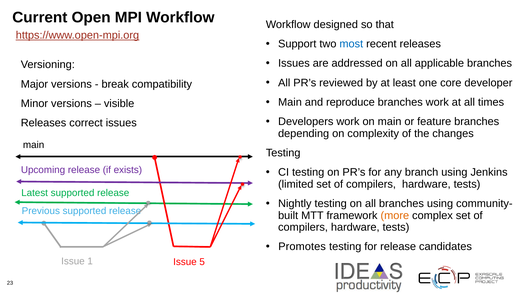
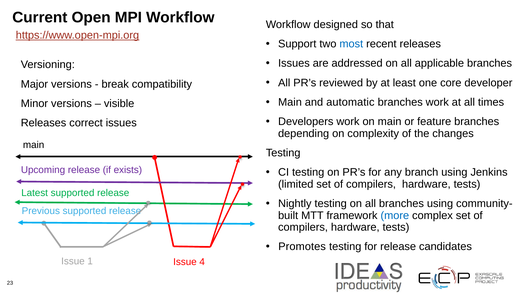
reproduce: reproduce -> automatic (350, 102)
more colour: orange -> blue (395, 215)
5: 5 -> 4 (202, 262)
